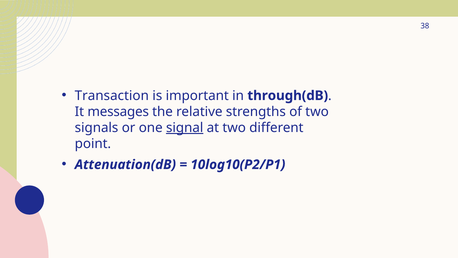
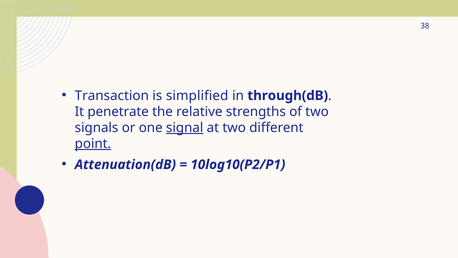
important: important -> simplified (197, 95)
messages: messages -> penetrate (118, 112)
point underline: none -> present (93, 144)
